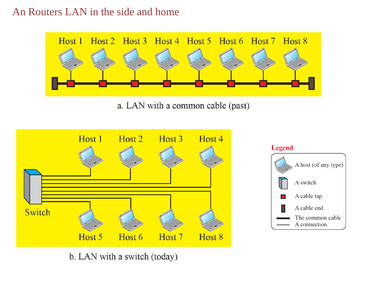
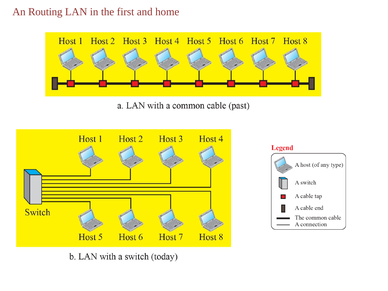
Routers: Routers -> Routing (45, 12)
side: side -> first (126, 12)
